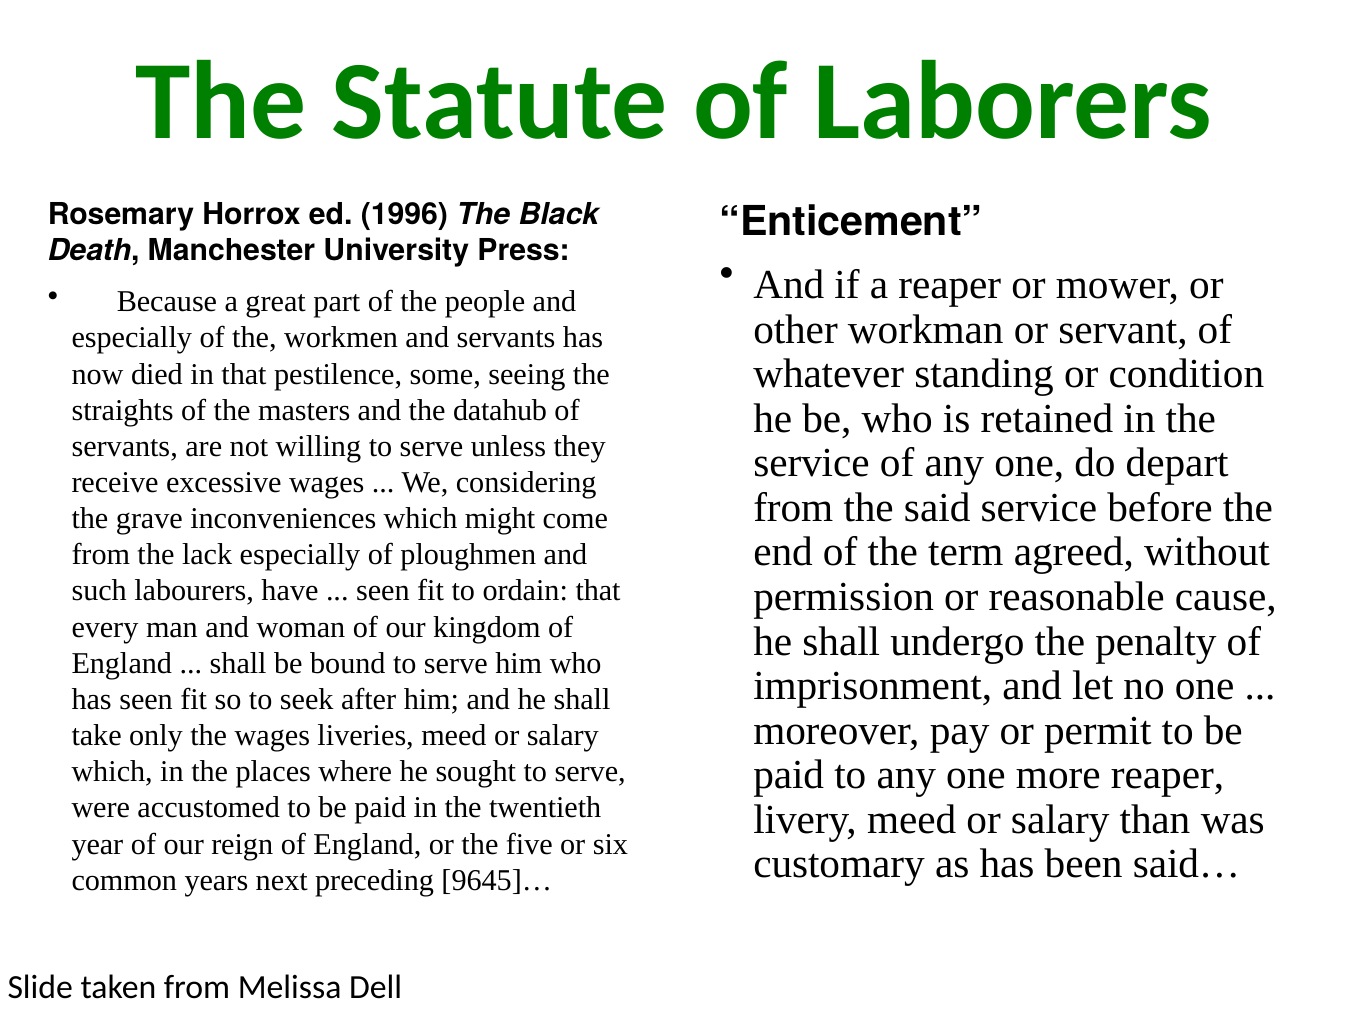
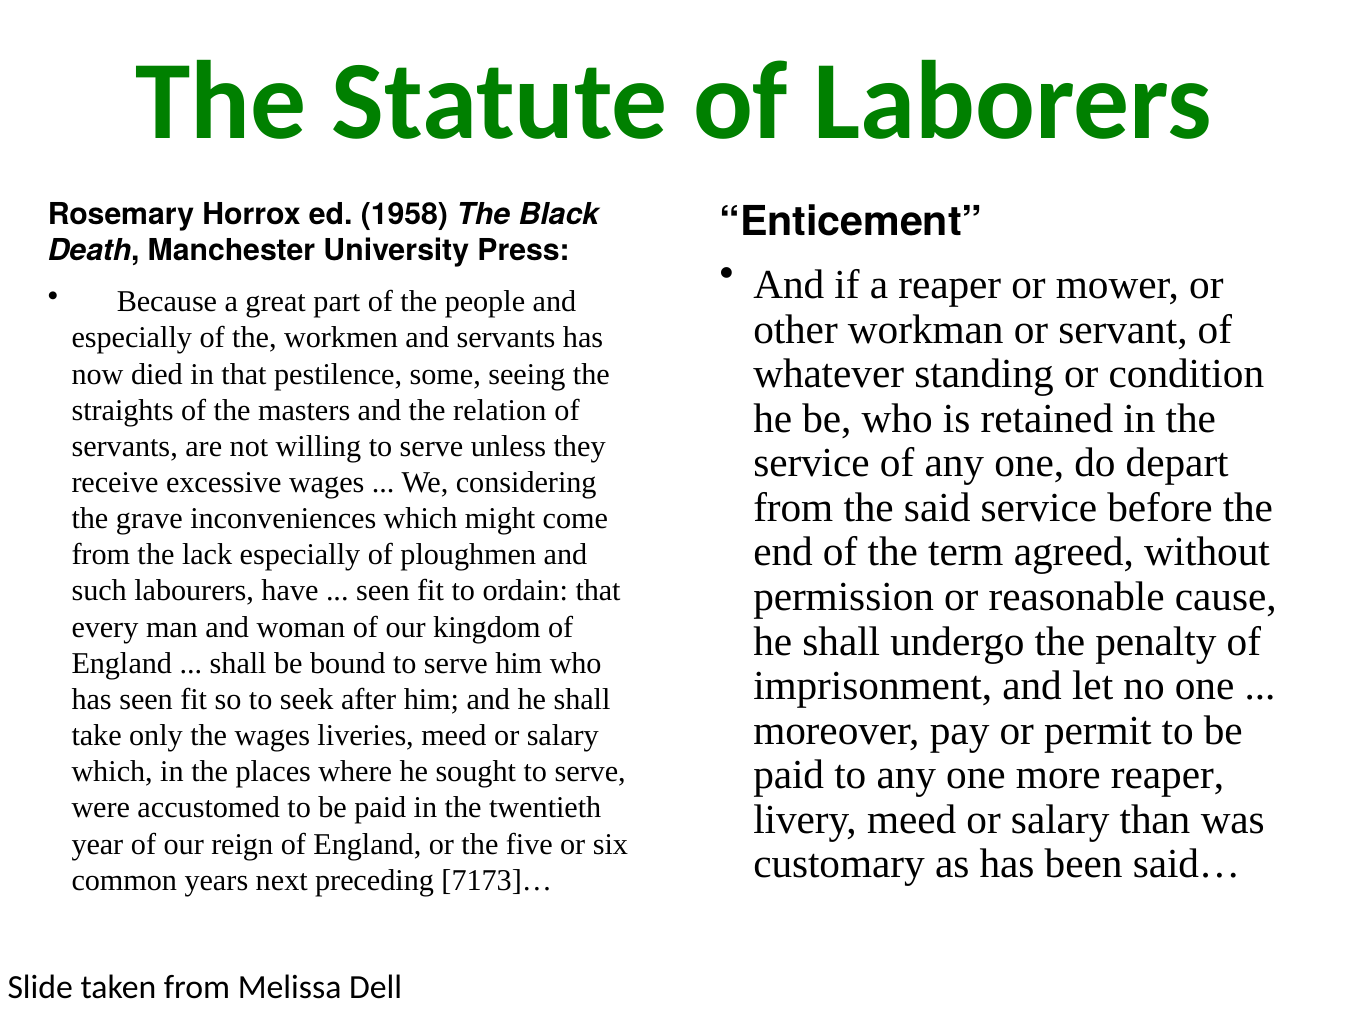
1996: 1996 -> 1958 (404, 214)
datahub: datahub -> relation (500, 410)
9645]…: 9645]… -> 7173]… (497, 881)
